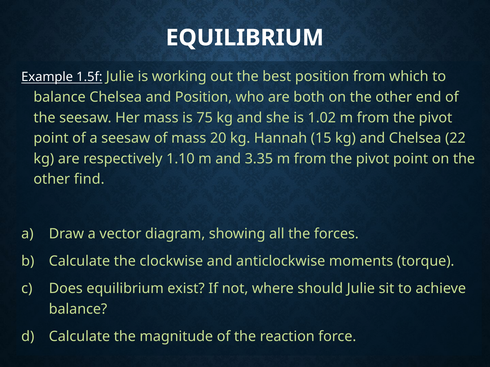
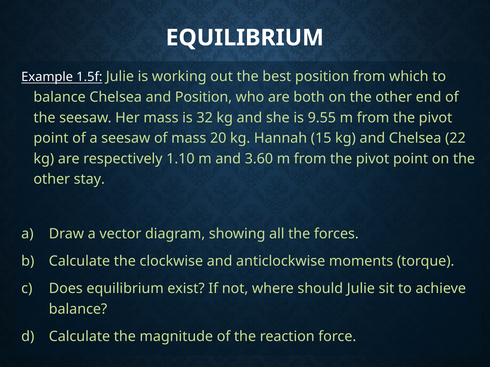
75: 75 -> 32 (205, 118)
1.02: 1.02 -> 9.55 (322, 118)
3.35: 3.35 -> 3.60 (259, 159)
find: find -> stay (89, 180)
